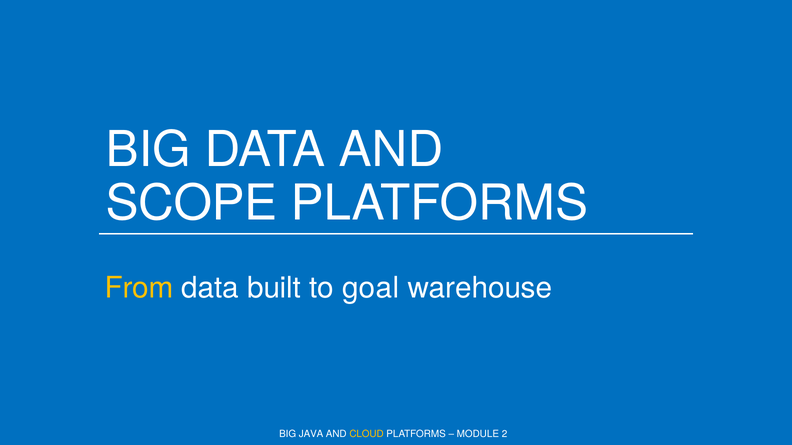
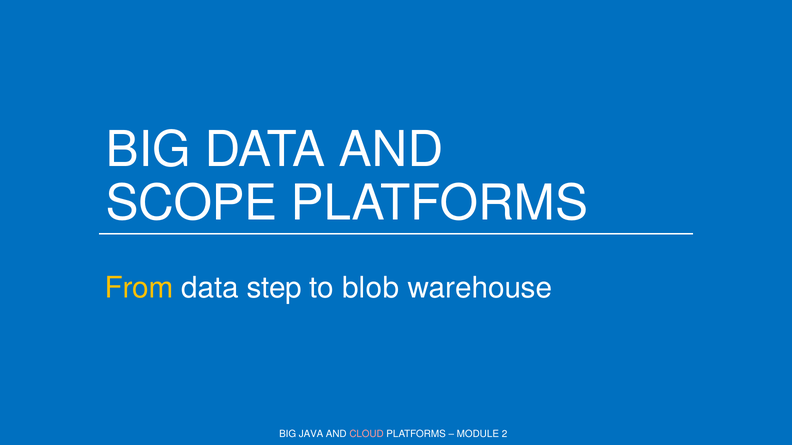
built: built -> step (274, 288)
goal: goal -> blob (371, 288)
CLOUD colour: yellow -> pink (367, 434)
